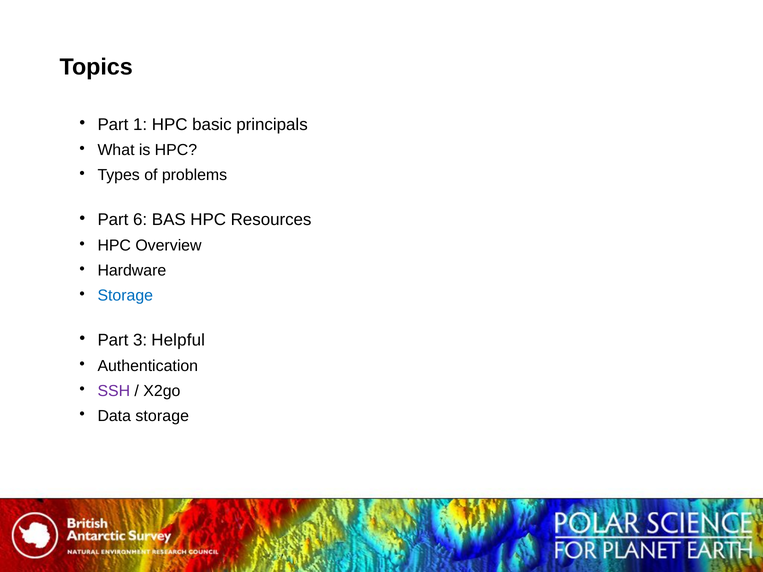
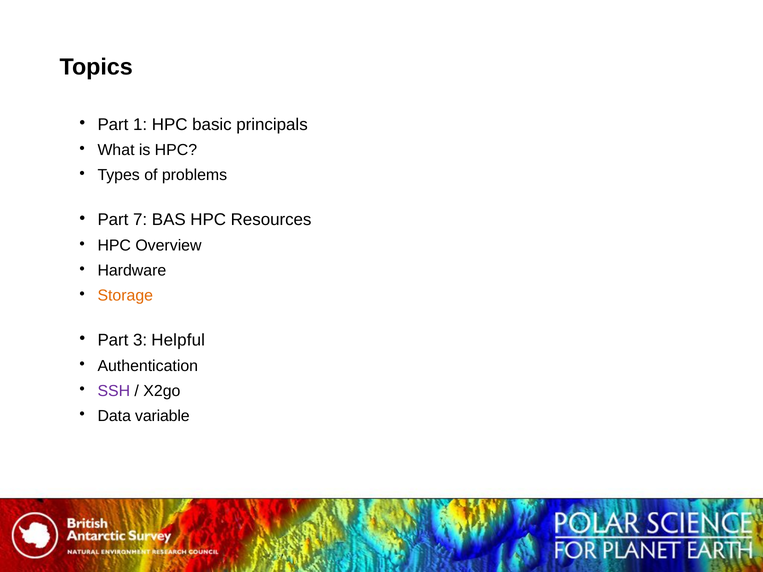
6: 6 -> 7 (140, 220)
Storage colour: blue -> orange (125, 296)
Data storage: storage -> variable (162, 416)
